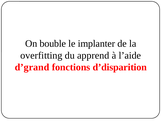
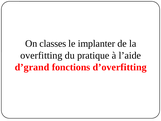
bouble: bouble -> classes (53, 43)
apprend: apprend -> pratique (93, 55)
d’disparition: d’disparition -> d’overfitting (120, 67)
